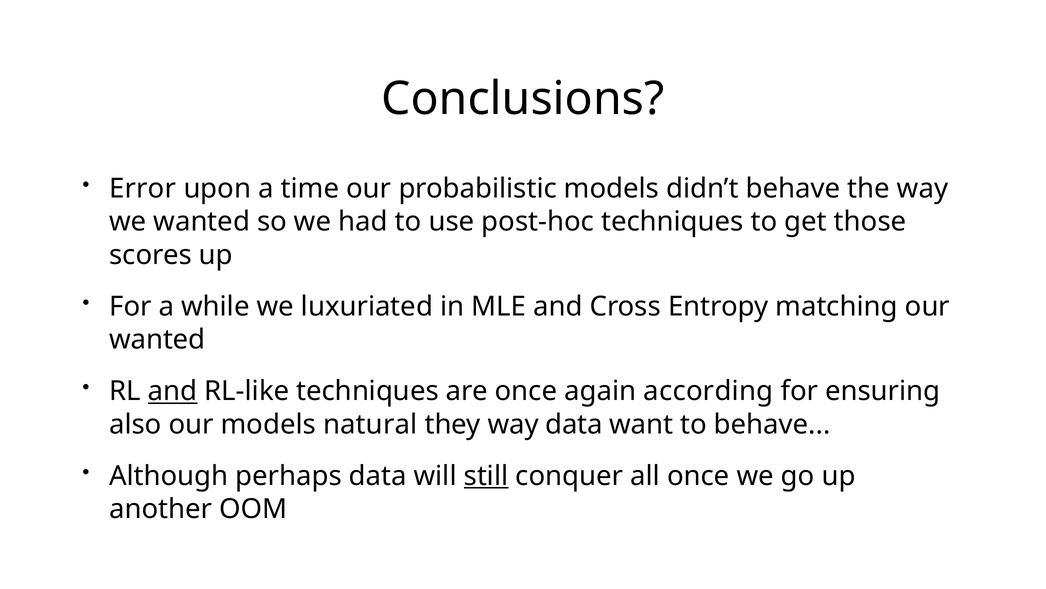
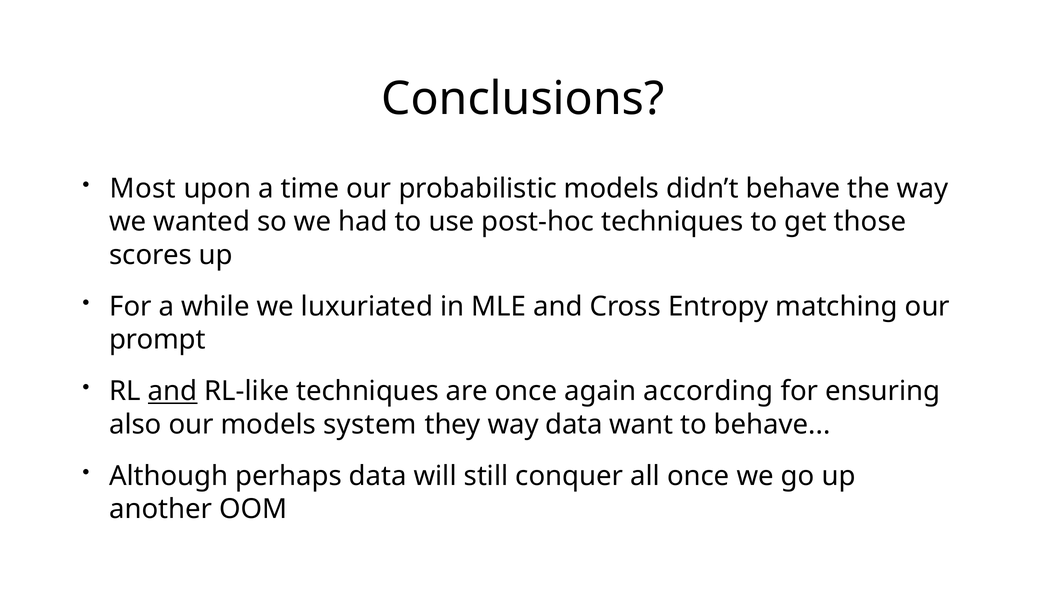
Error: Error -> Most (143, 189)
wanted: wanted -> prompt (157, 339)
natural: natural -> system (370, 424)
still underline: present -> none (486, 476)
